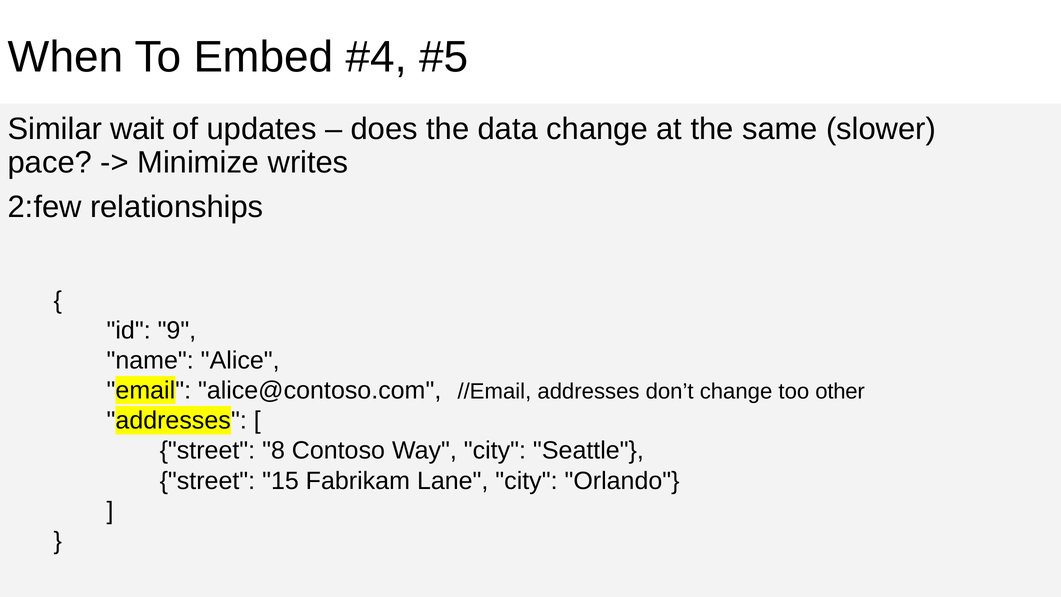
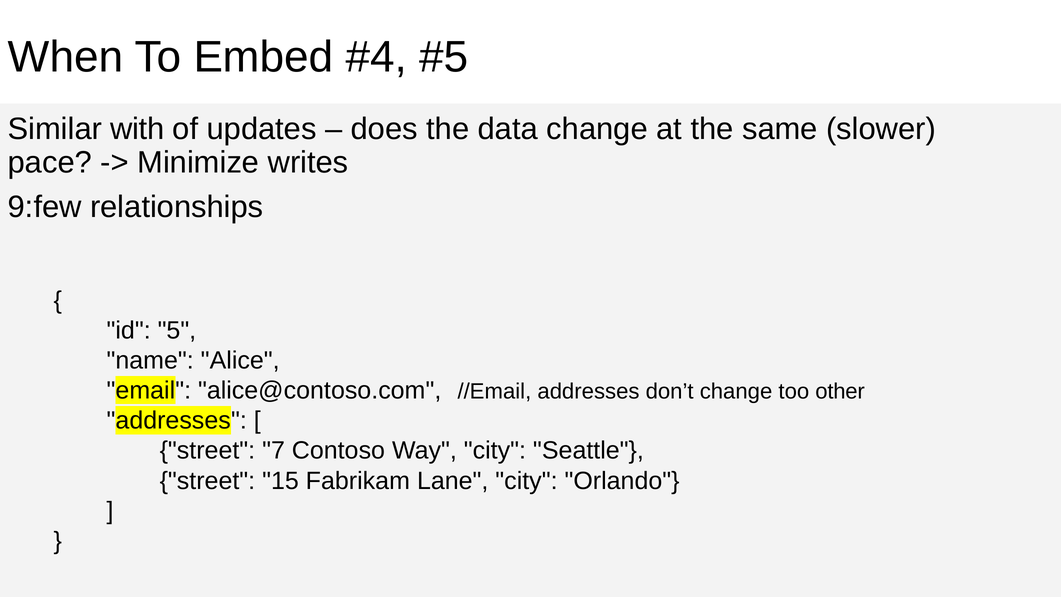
wait: wait -> with (137, 129)
2:few: 2:few -> 9:few (45, 207)
9: 9 -> 5 (177, 330)
8: 8 -> 7 (274, 451)
